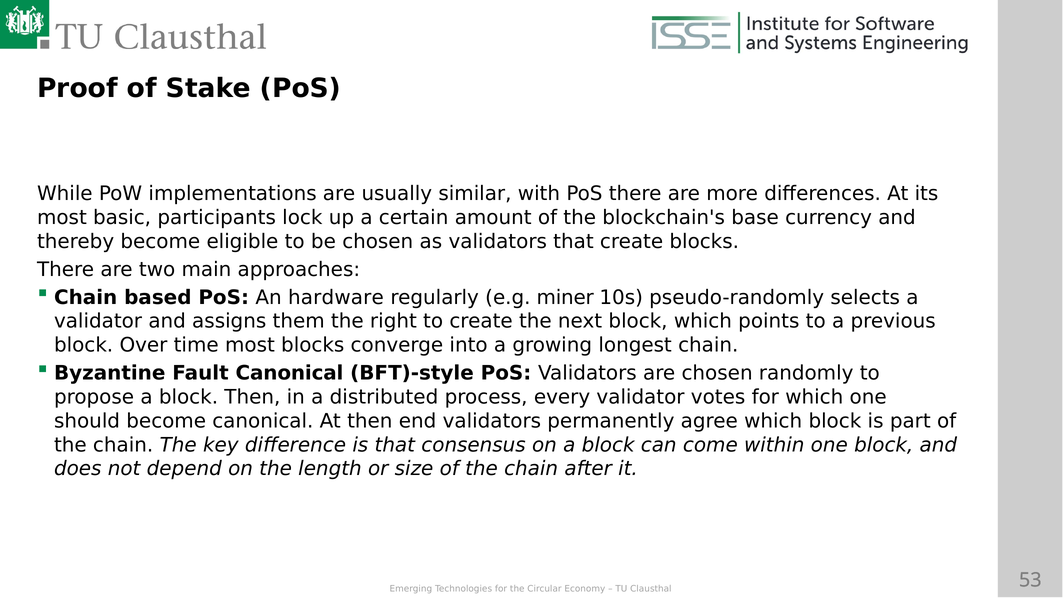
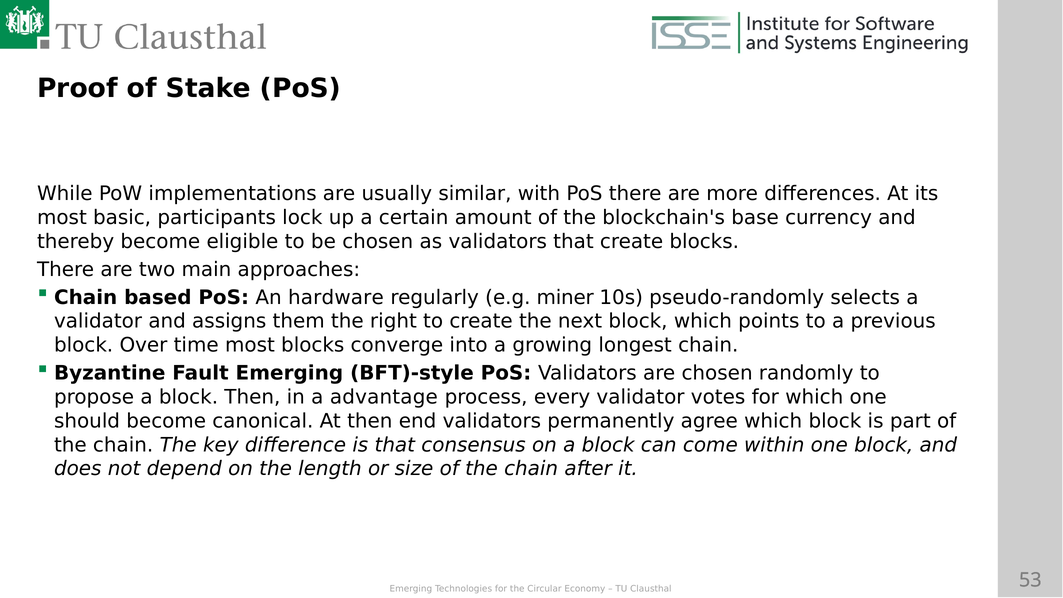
Fault Canonical: Canonical -> Emerging (289, 373)
distributed: distributed -> advantage (384, 397)
